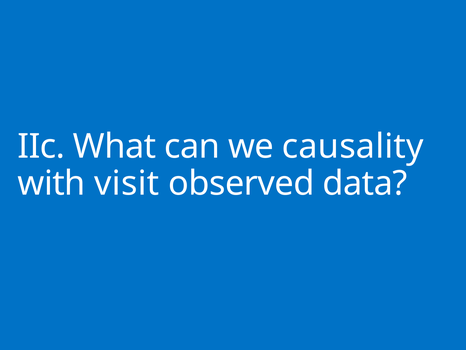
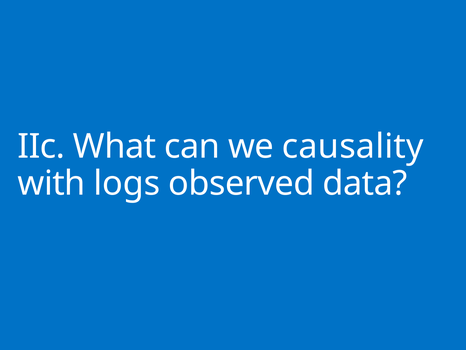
visit: visit -> logs (127, 183)
